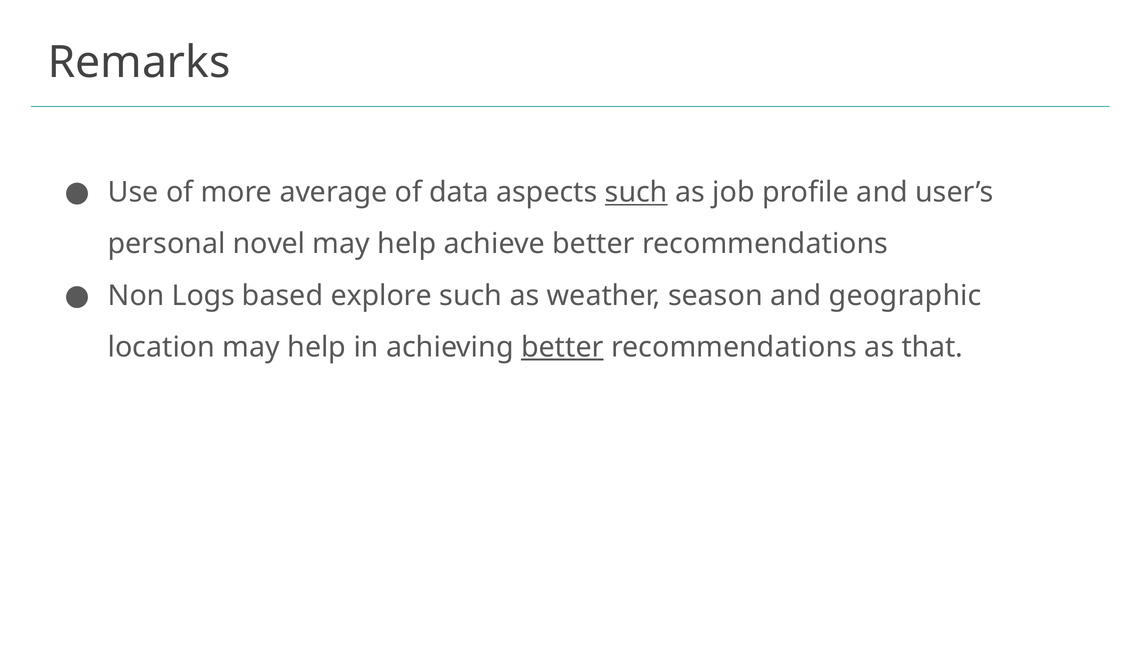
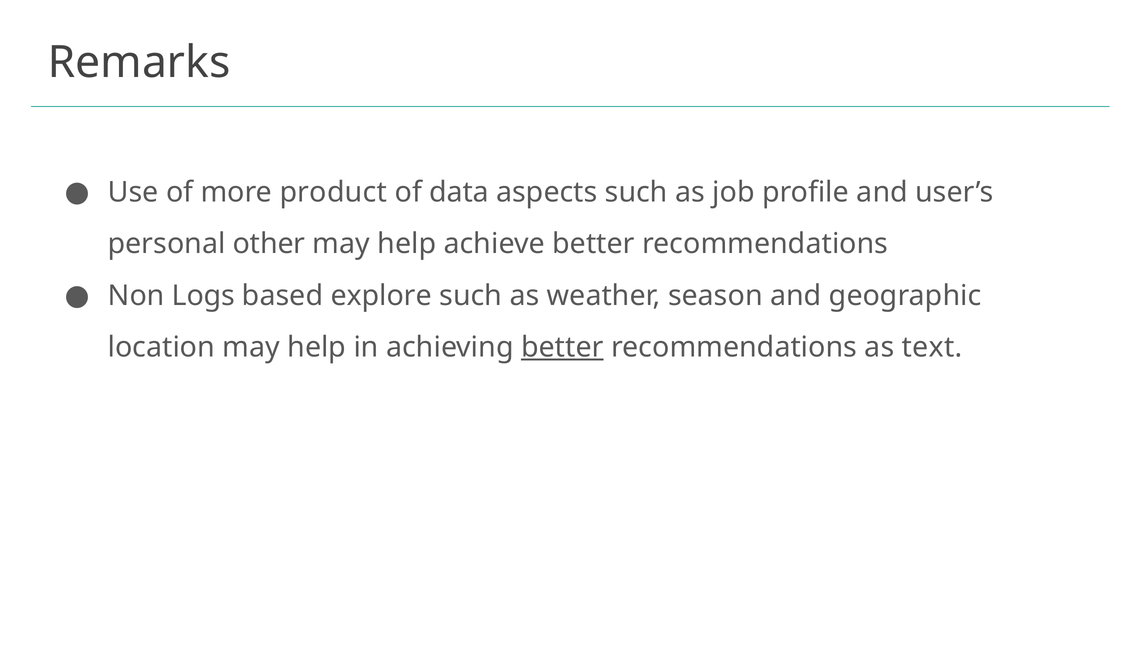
average: average -> product (333, 192)
such underline: present -> none (636, 192)
novel: novel -> other (269, 244)
that: that -> text (932, 347)
